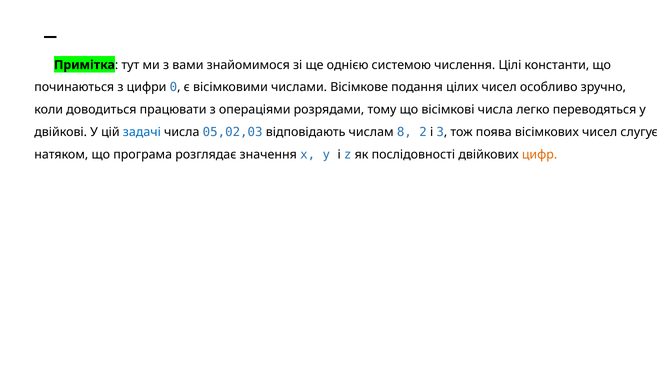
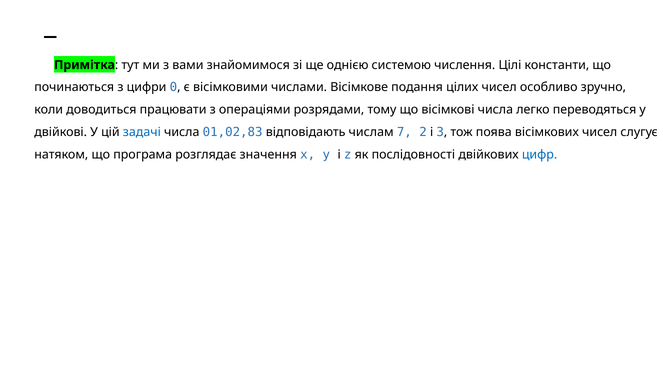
05,02,03: 05,02,03 -> 01,02,83 (233, 132)
8: 8 -> 7 (404, 132)
цифр colour: orange -> blue (540, 154)
